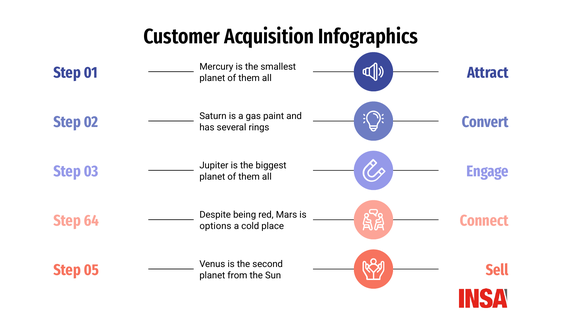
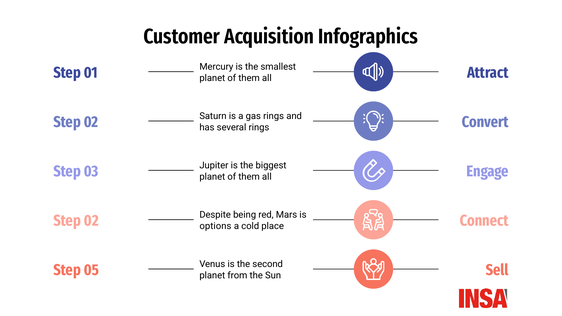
gas paint: paint -> rings (274, 116)
64: 64 -> 02 (91, 221)
